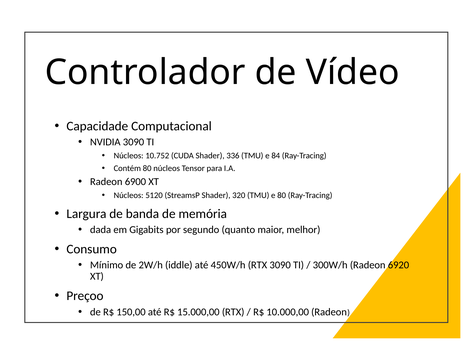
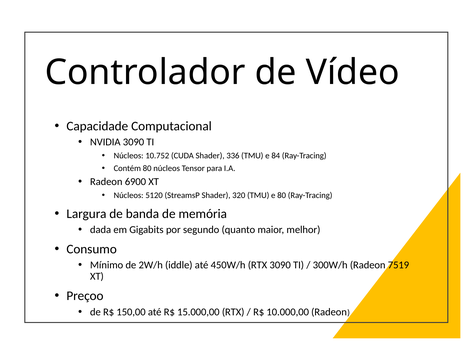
6920: 6920 -> 7519 (398, 265)
